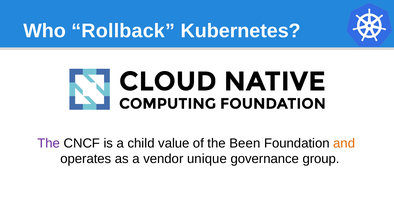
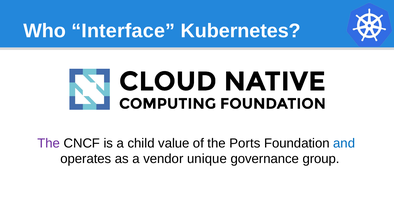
Rollback: Rollback -> Interface (123, 31)
Been: Been -> Ports (245, 143)
and colour: orange -> blue (344, 143)
